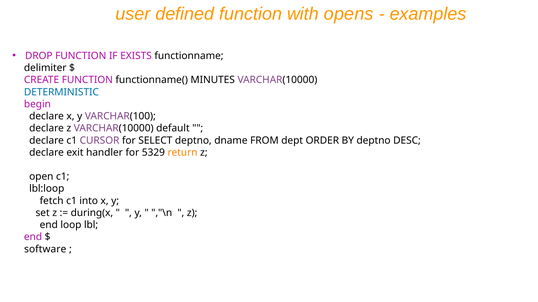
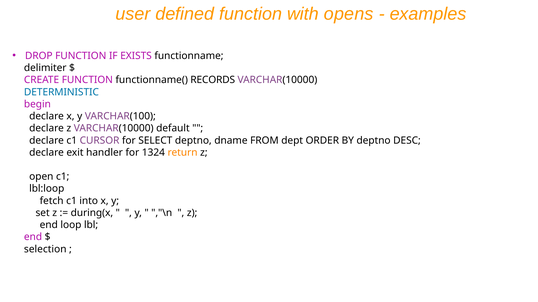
MINUTES: MINUTES -> RECORDS (213, 80)
5329: 5329 -> 1324 (153, 153)
software: software -> selection (45, 250)
